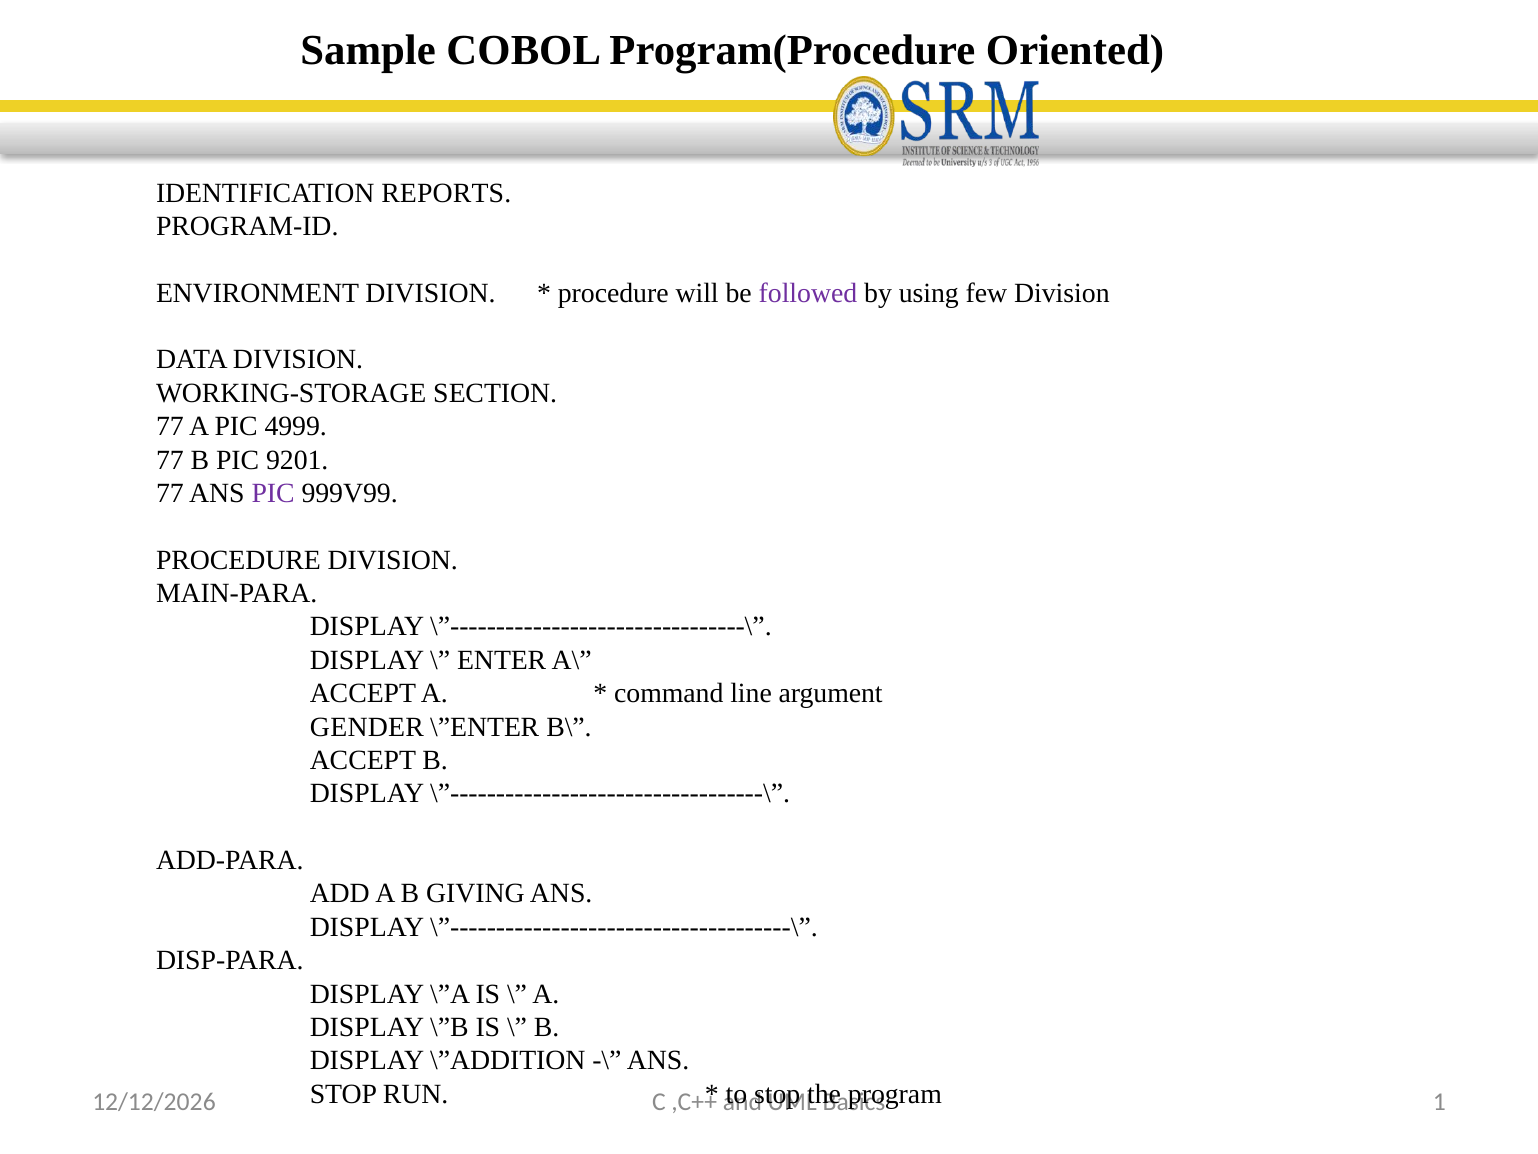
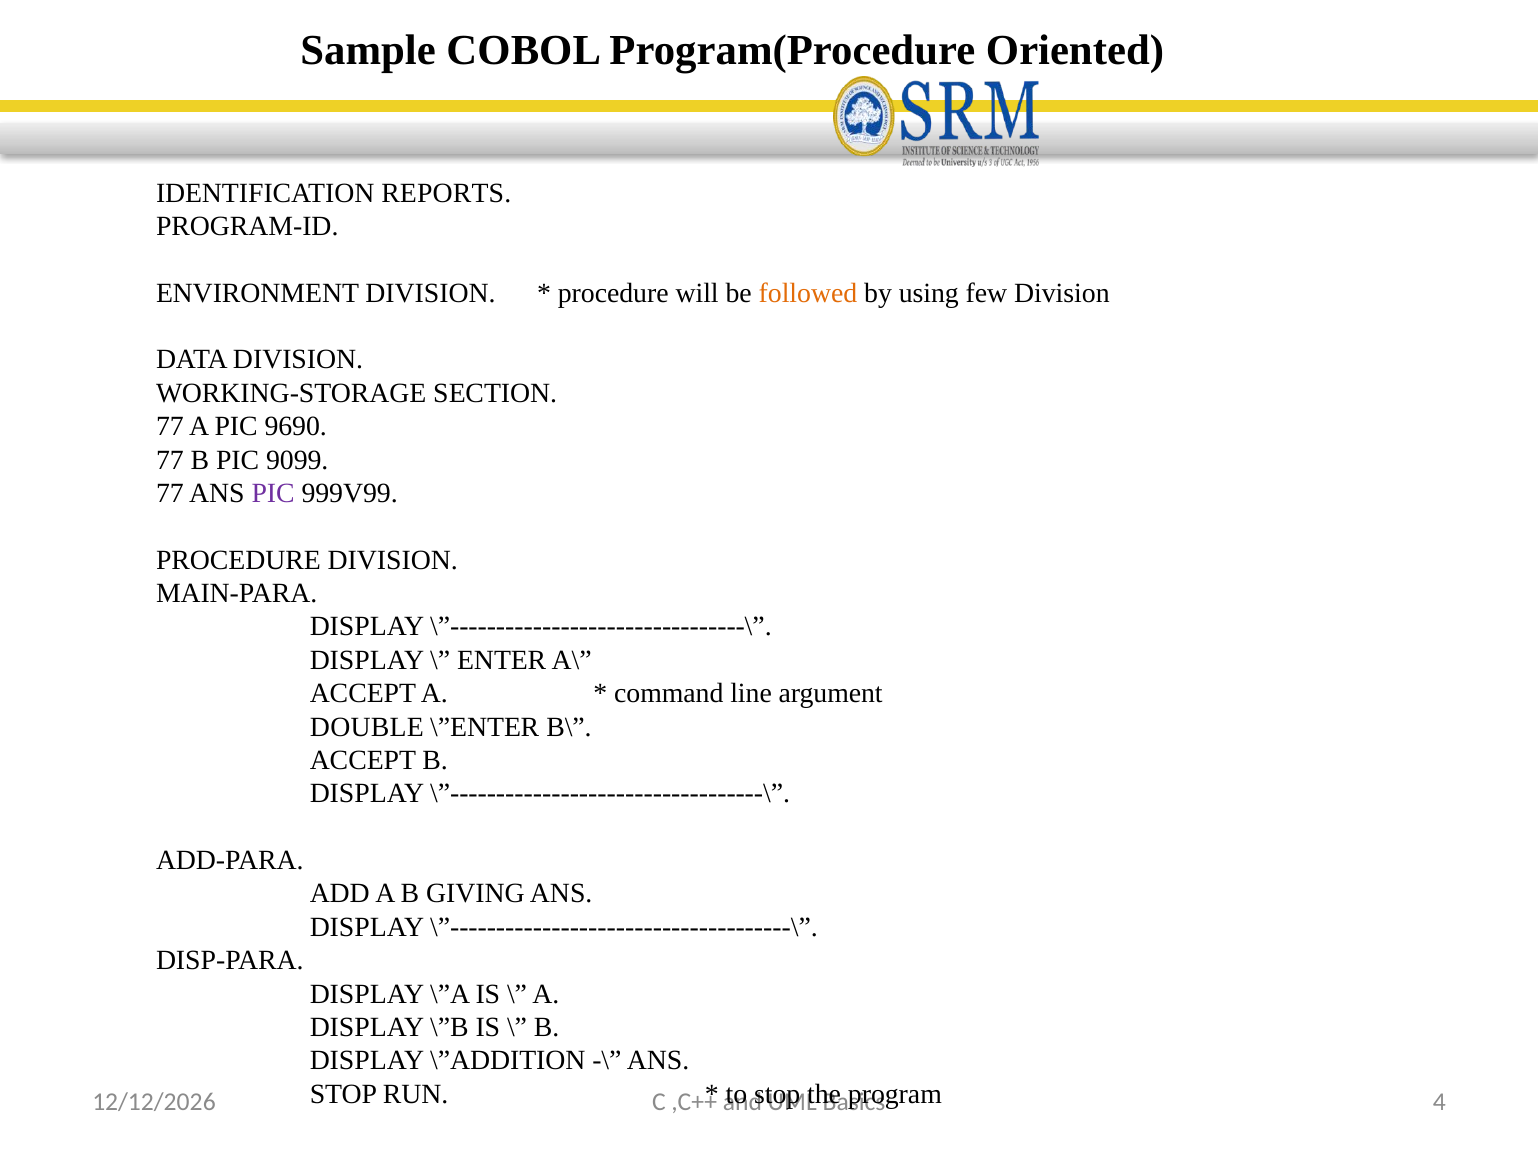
followed colour: purple -> orange (808, 293)
4999: 4999 -> 9690 (296, 426)
9201: 9201 -> 9099 (297, 460)
GENDER: GENDER -> DOUBLE (367, 727)
1: 1 -> 4 (1439, 1101)
